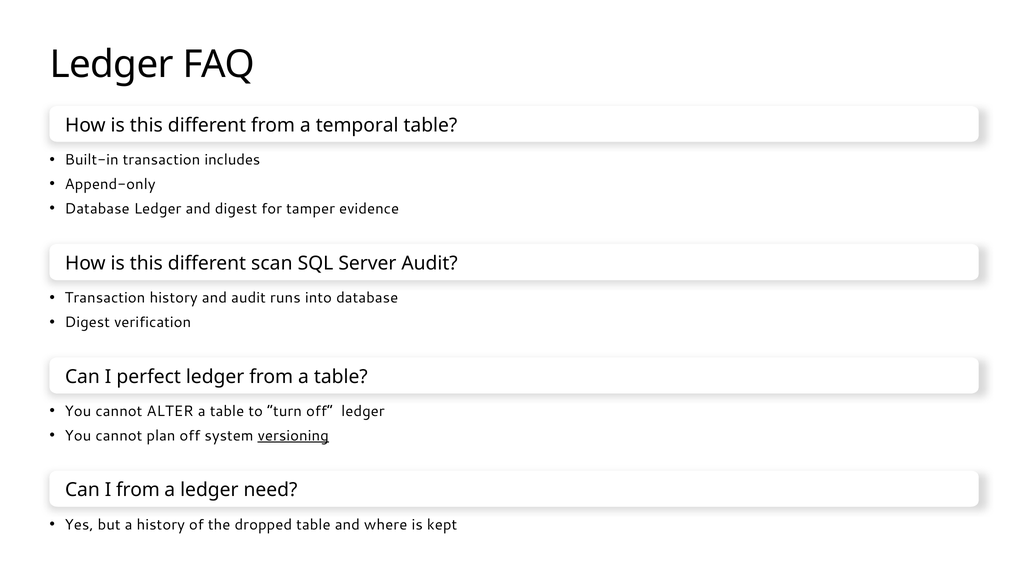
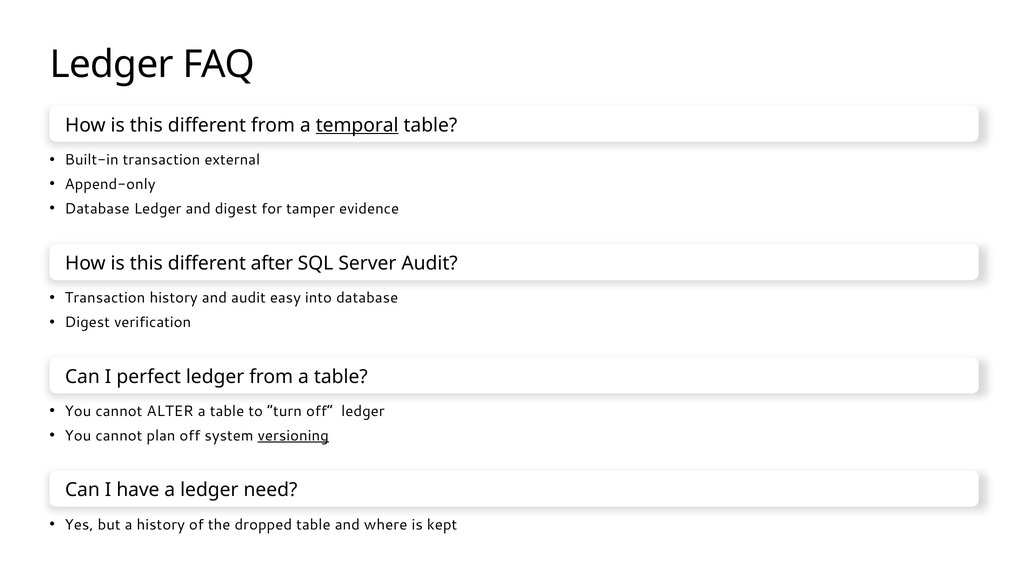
temporal underline: none -> present (357, 125)
includes: includes -> external (232, 160)
scan: scan -> after (272, 264)
runs: runs -> easy (285, 298)
I from: from -> have (138, 490)
